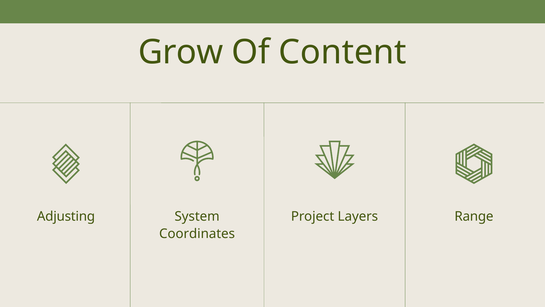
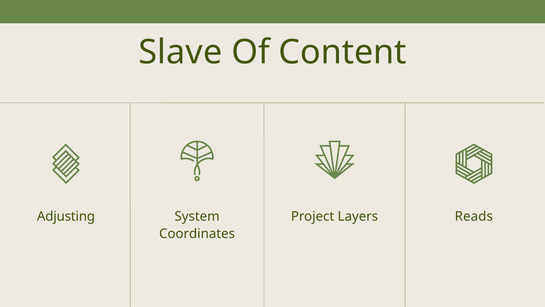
Grow: Grow -> Slave (180, 52)
Range: Range -> Reads (474, 216)
